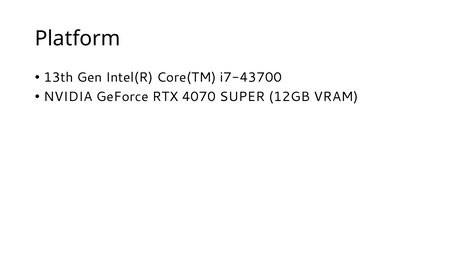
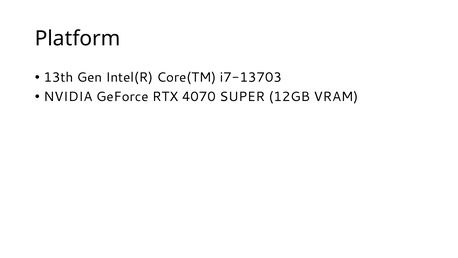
i7-43700: i7-43700 -> i7-13703 (251, 77)
